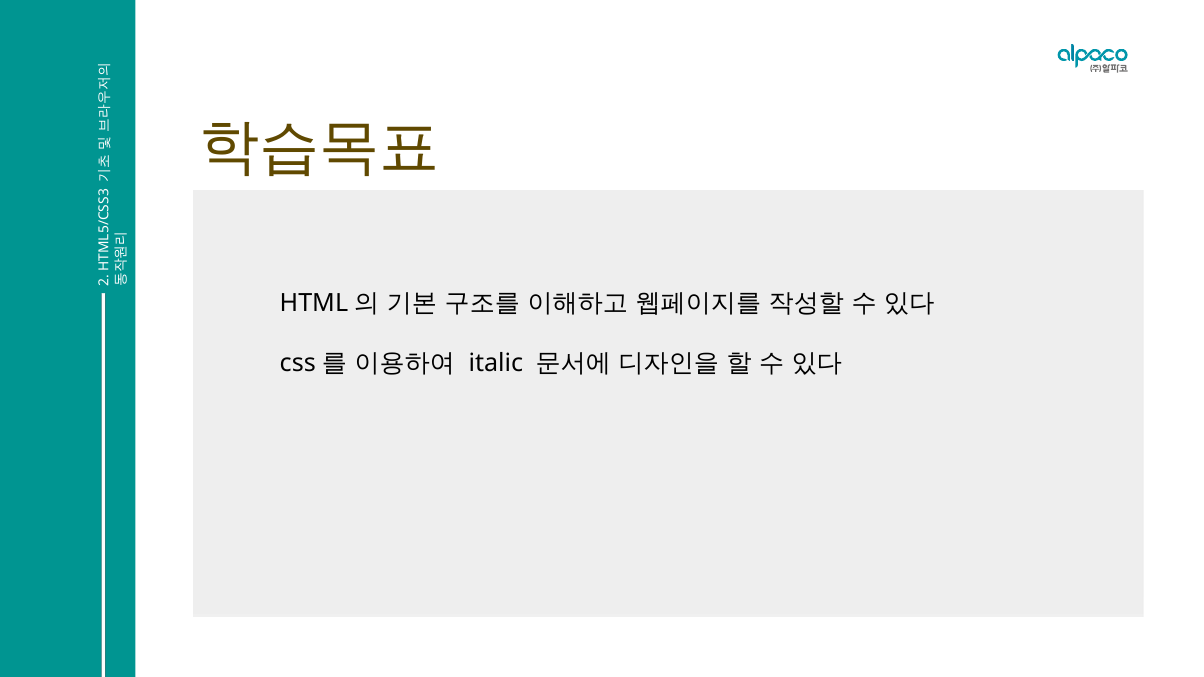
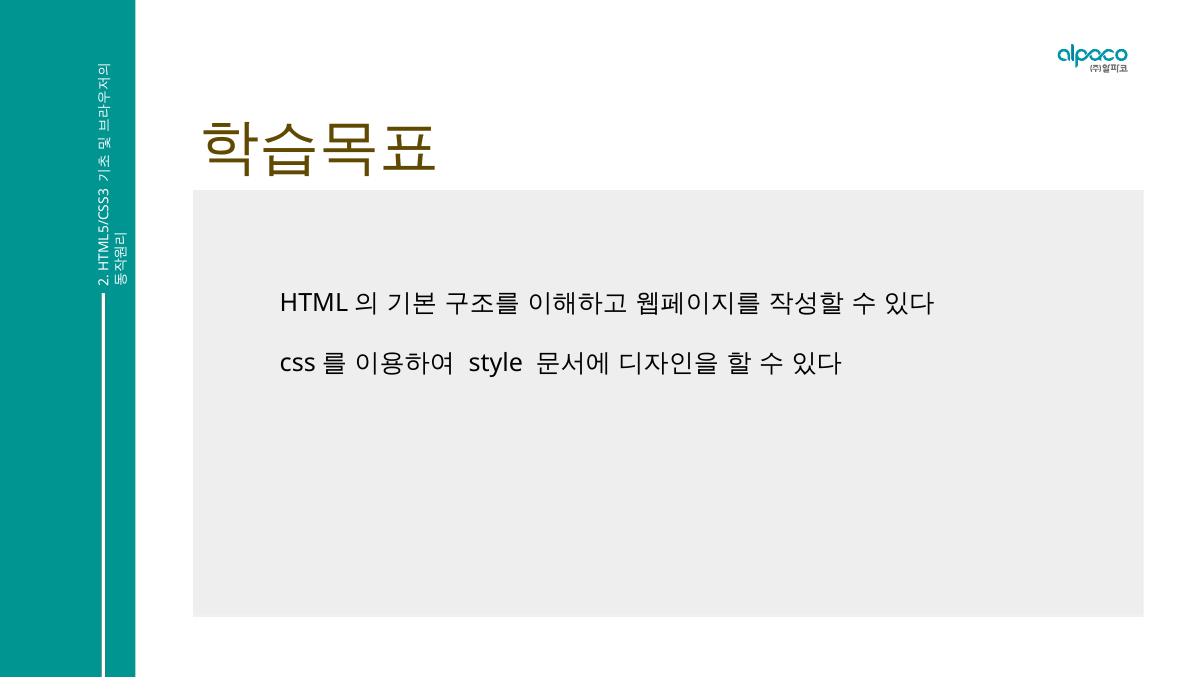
italic: italic -> style (496, 363)
